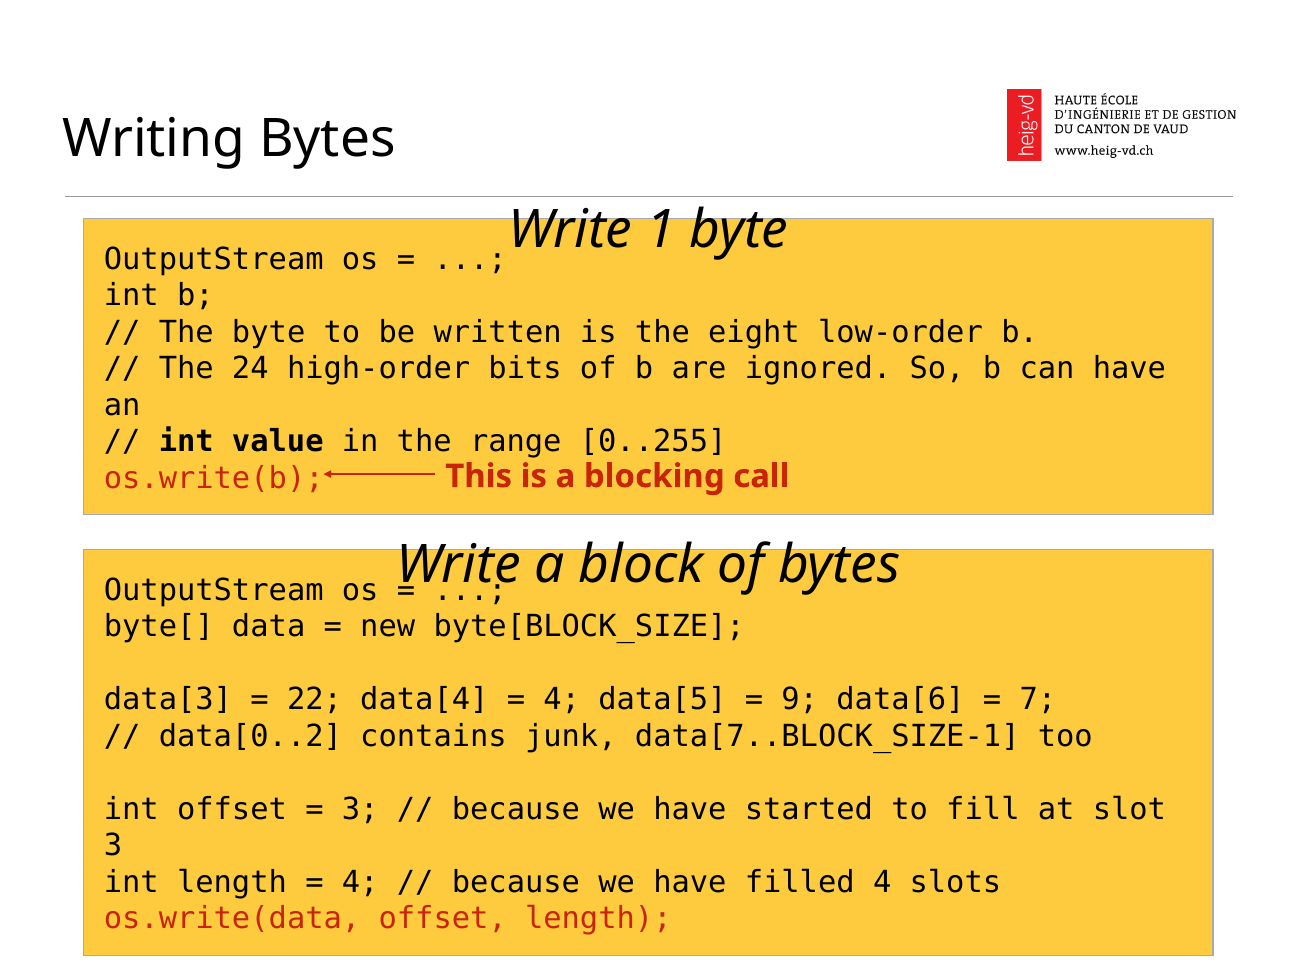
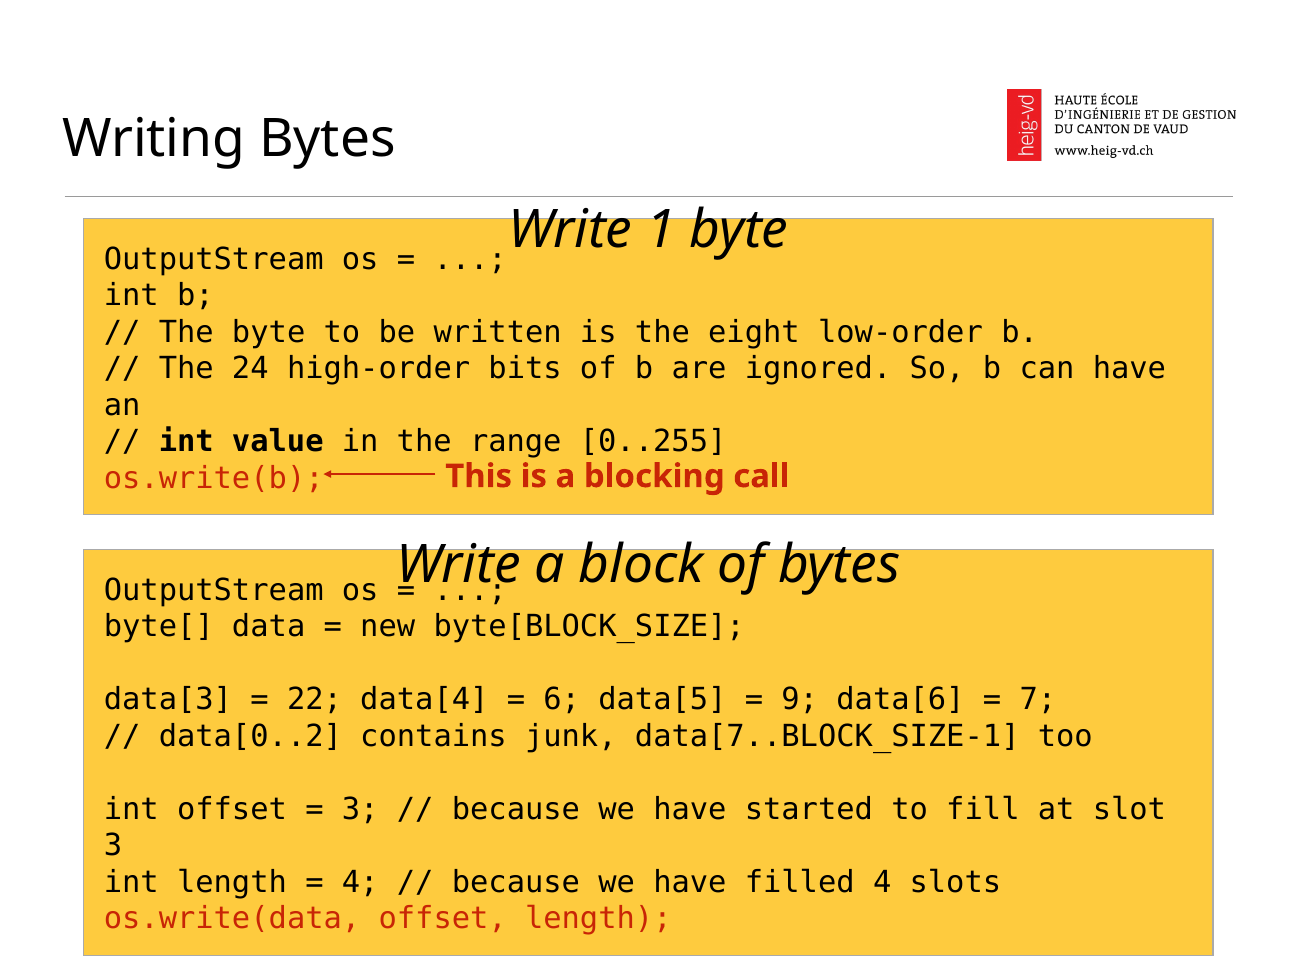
4: 4 -> 6 (562, 700)
